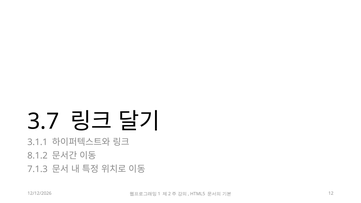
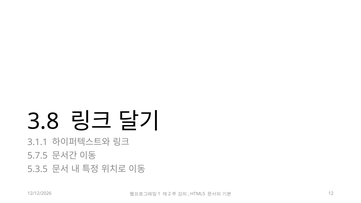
3.7: 3.7 -> 3.8 (43, 121)
8.1.2: 8.1.2 -> 5.7.5 (37, 156)
7.1.3: 7.1.3 -> 5.3.5 (37, 169)
